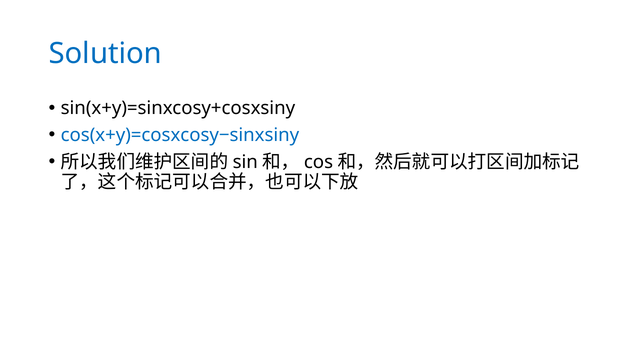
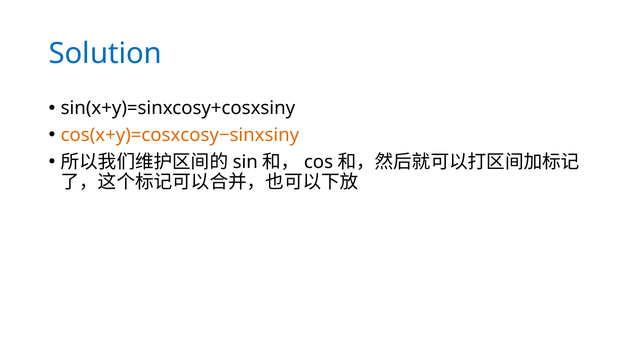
cos(x+y)=cosxcosy−sinxsiny colour: blue -> orange (180, 135)
